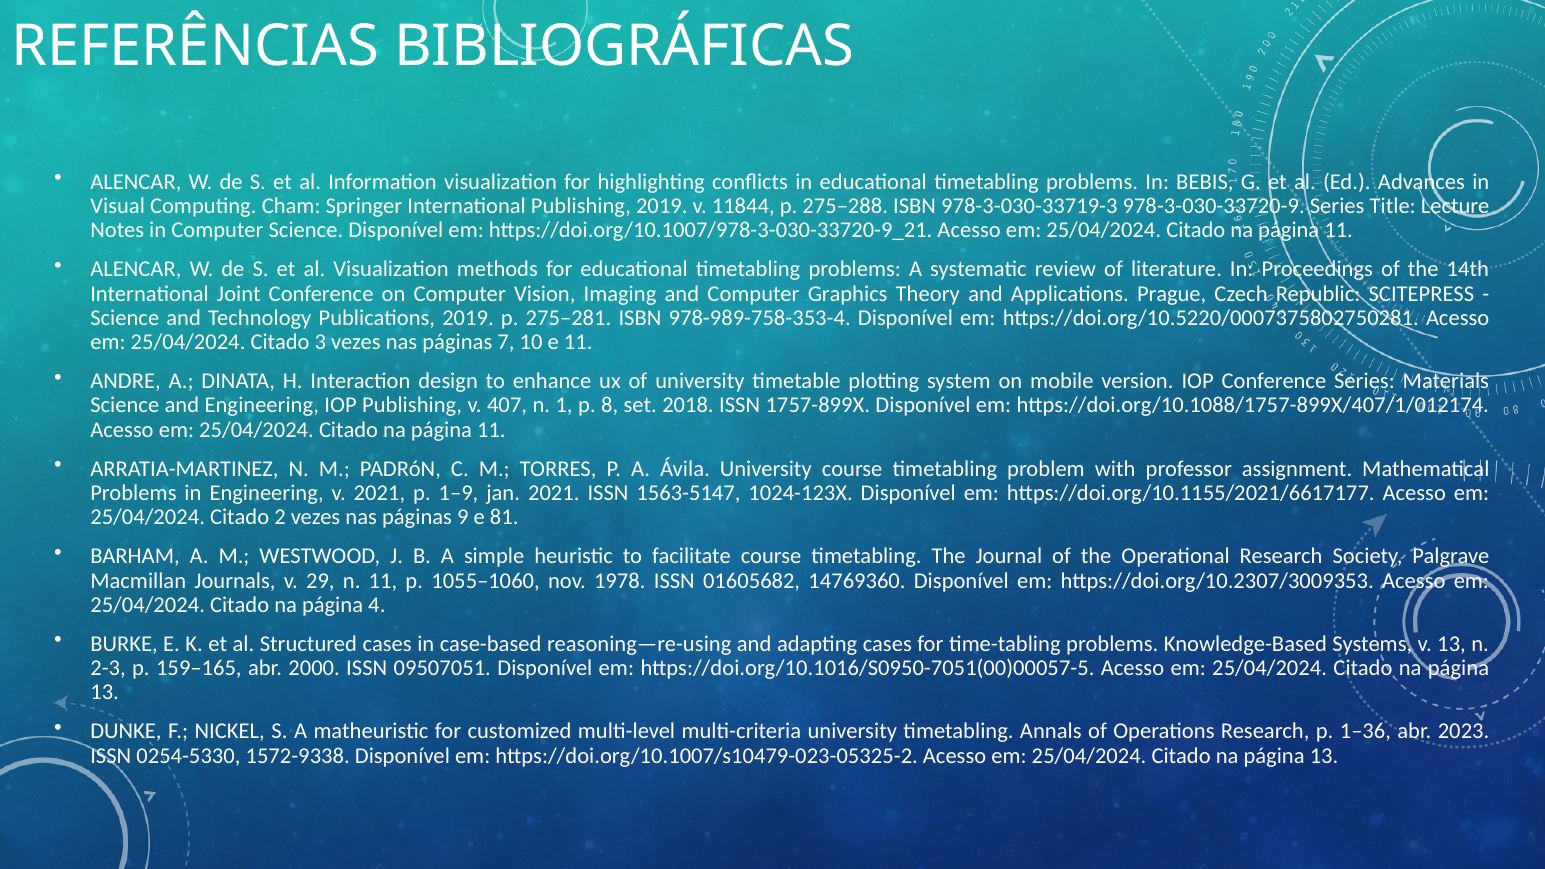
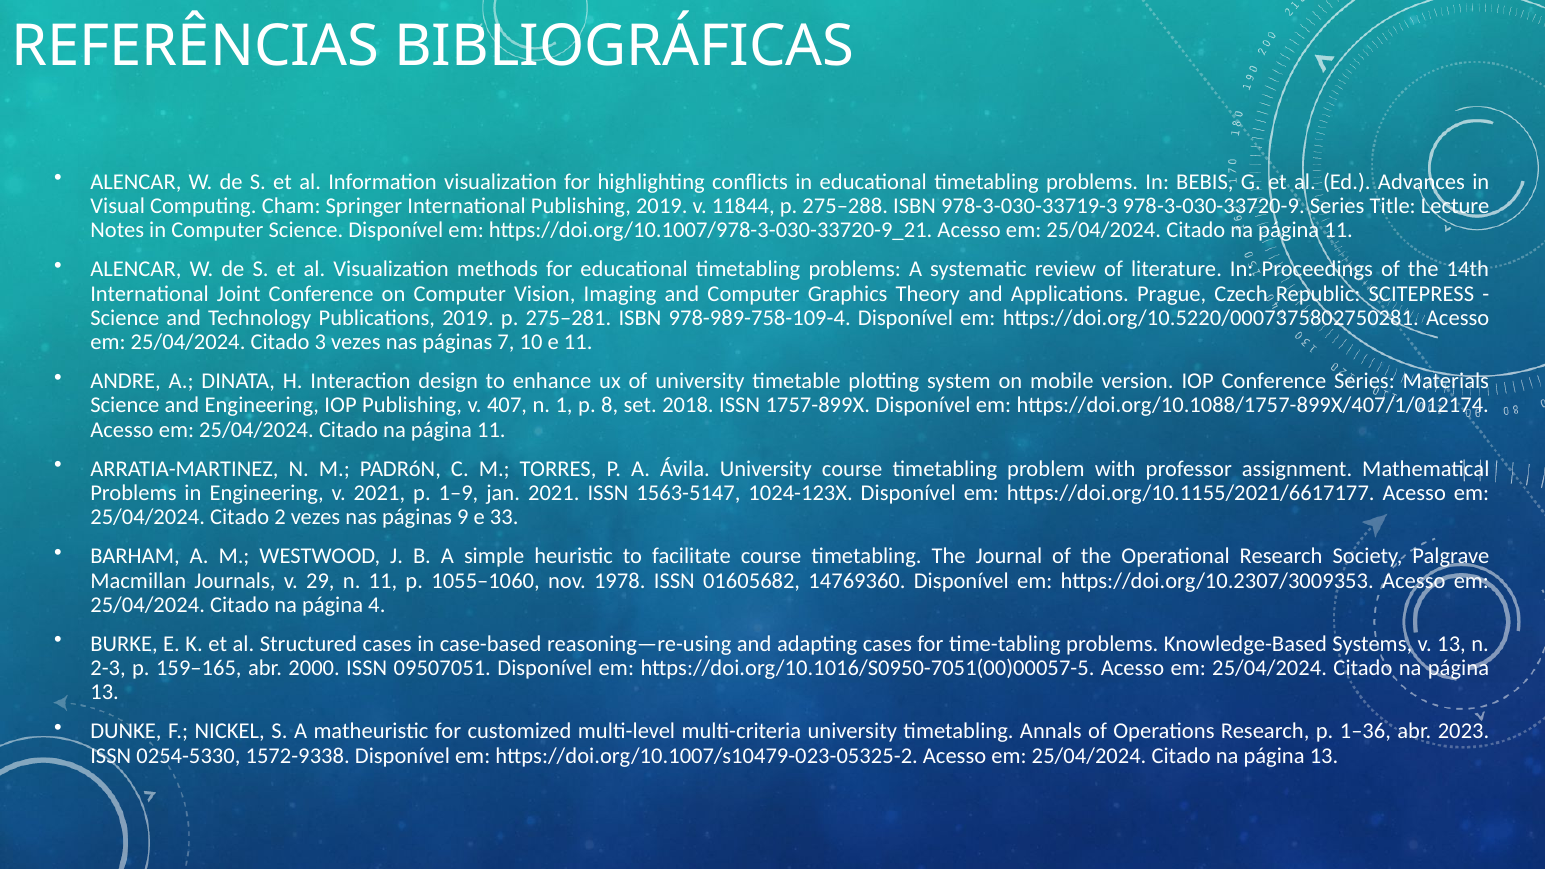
978-989-758-353-4: 978-989-758-353-4 -> 978-989-758-109-4 (760, 318)
81: 81 -> 33 (504, 517)
